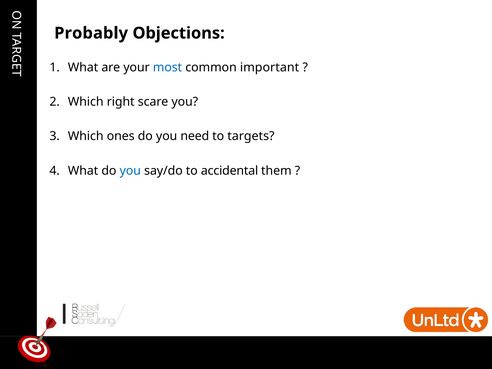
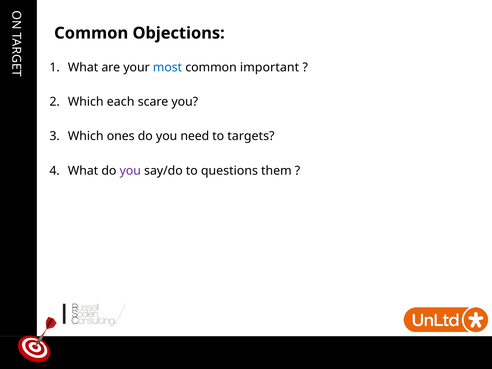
Probably: Probably -> Common (91, 33)
right: right -> each (121, 102)
you colour: blue -> purple (130, 171)
accidental: accidental -> questions (229, 171)
